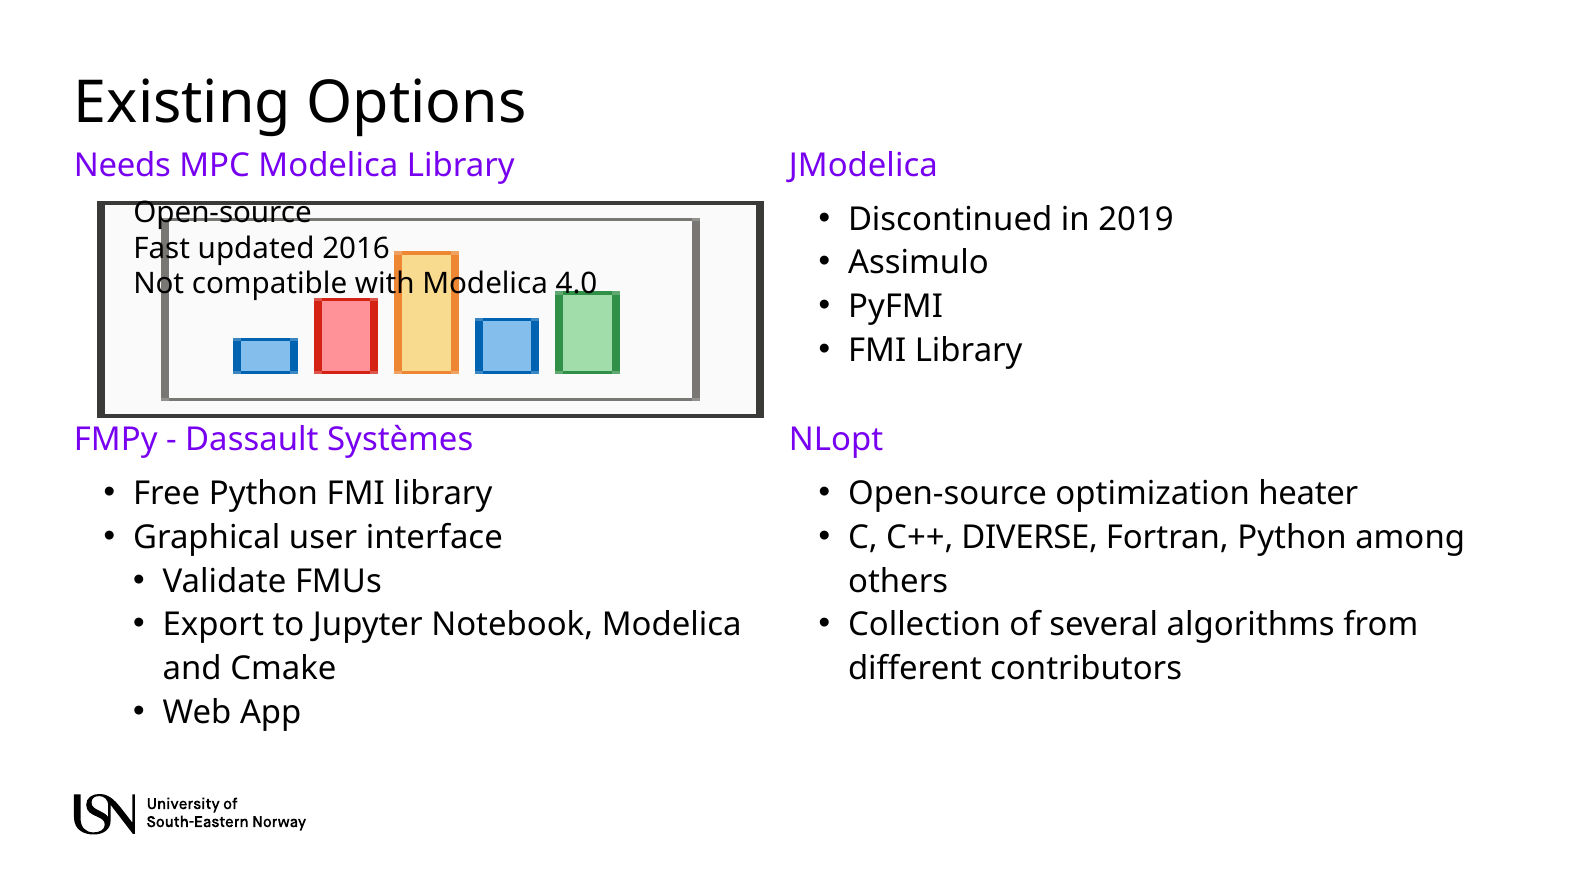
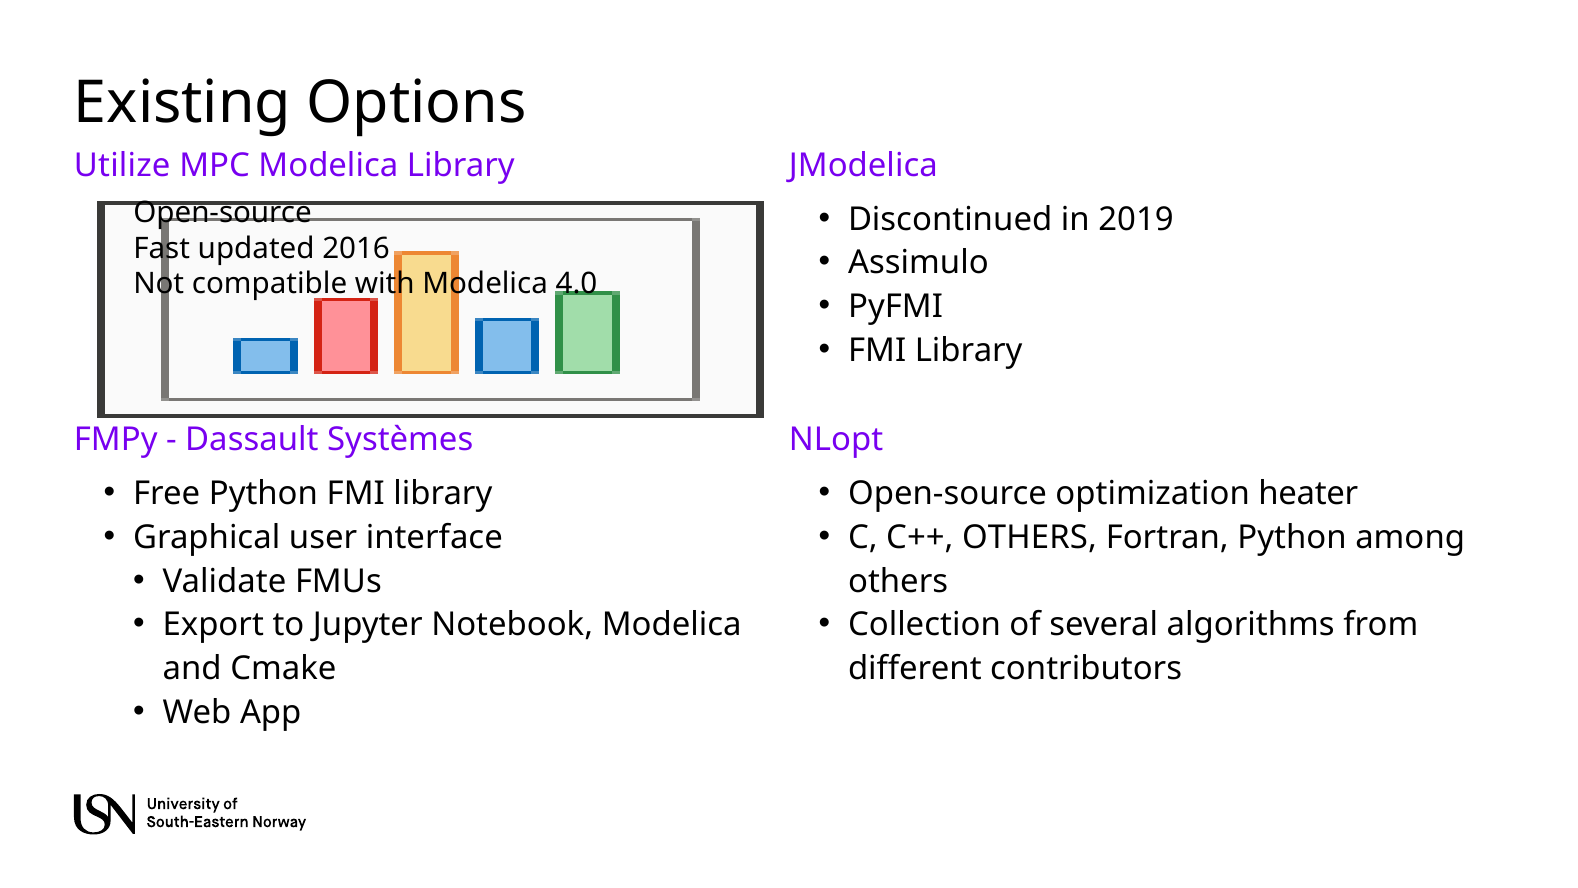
Needs: Needs -> Utilize (122, 165)
C++ DIVERSE: DIVERSE -> OTHERS (1030, 537)
